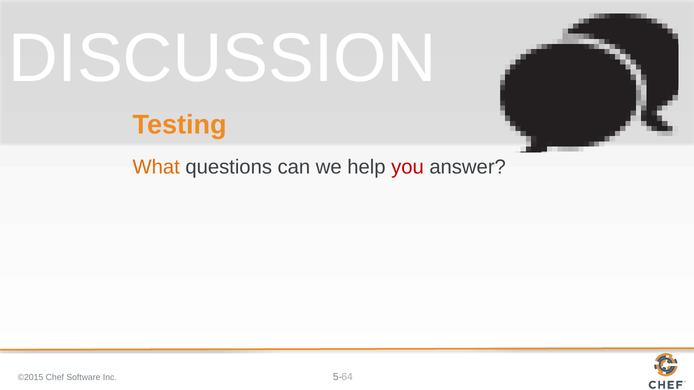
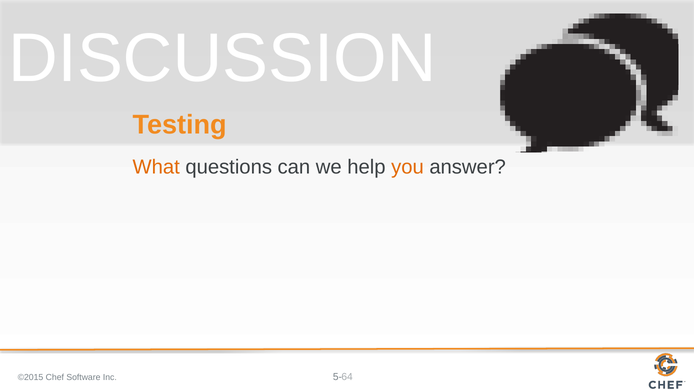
you colour: red -> orange (407, 167)
